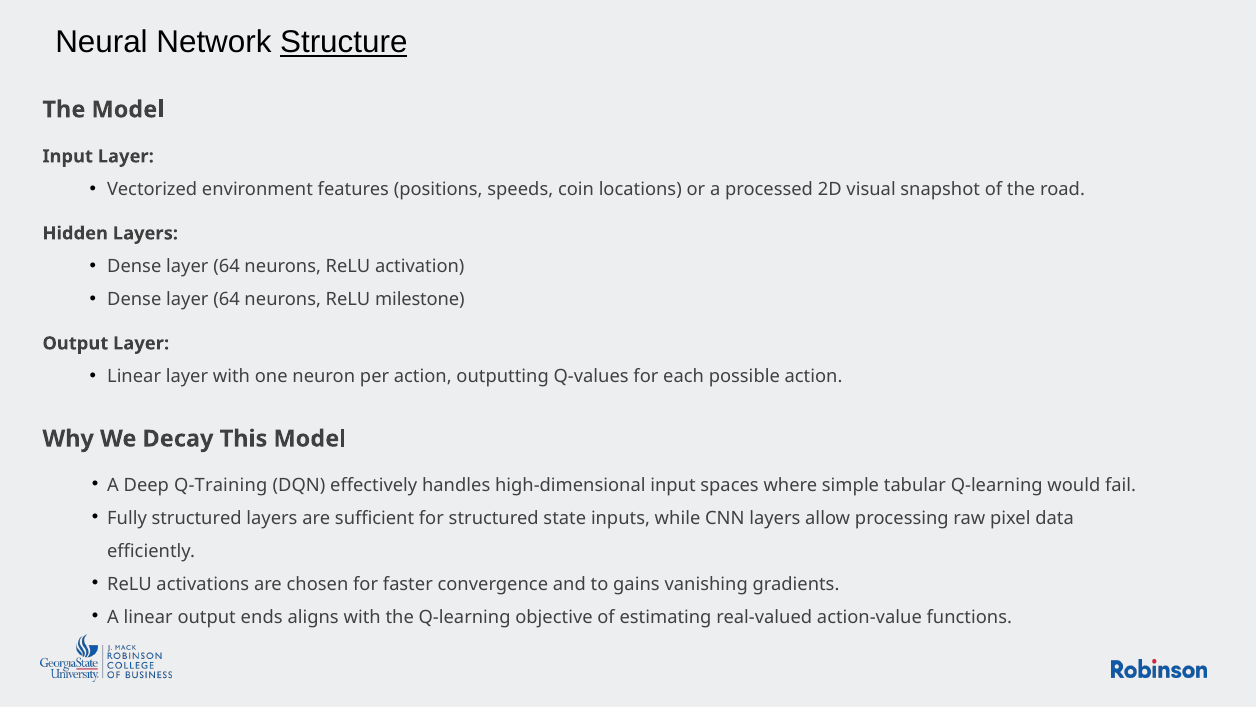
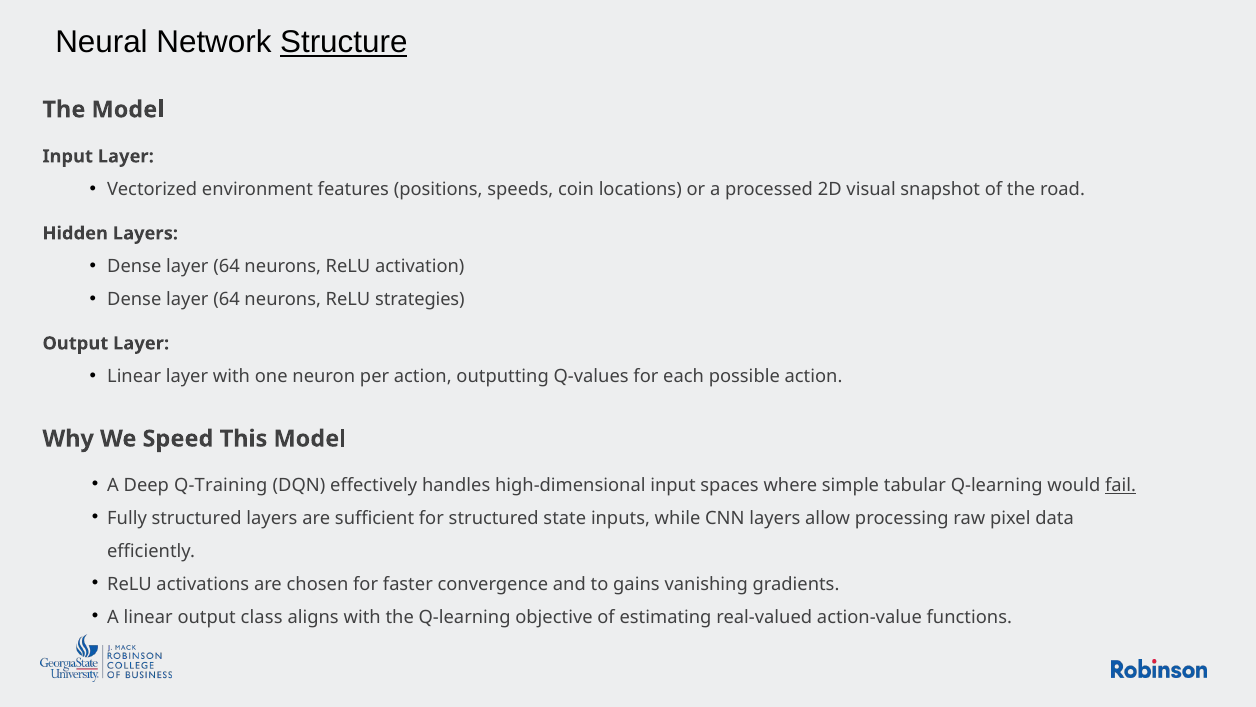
milestone: milestone -> strategies (420, 299)
Decay: Decay -> Speed (178, 438)
fail underline: none -> present (1121, 485)
ends: ends -> class (262, 617)
